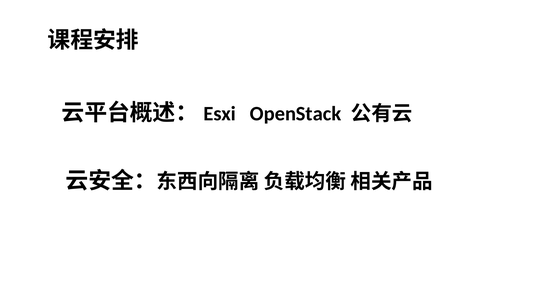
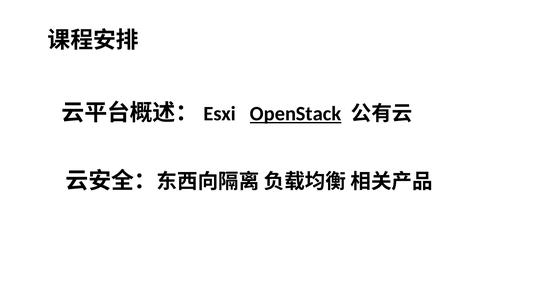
OpenStack underline: none -> present (296, 114)
